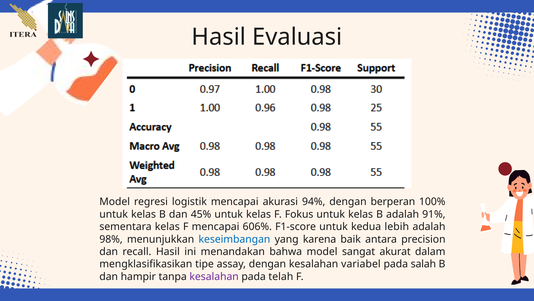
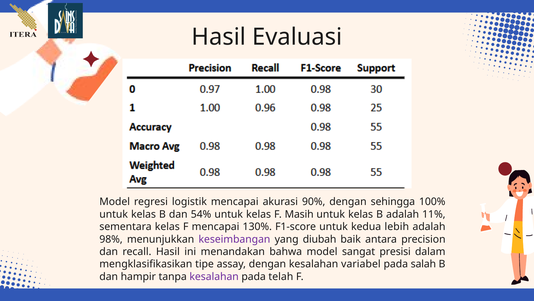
94%: 94% -> 90% (314, 201)
berperan: berperan -> sehingga (393, 201)
45%: 45% -> 54% (201, 214)
Fokus: Fokus -> Masih (299, 214)
91%: 91% -> 11% (434, 214)
606%: 606% -> 130% (257, 226)
keseimbangan colour: blue -> purple (234, 239)
karena: karena -> diubah (320, 239)
akurat: akurat -> presisi (395, 251)
